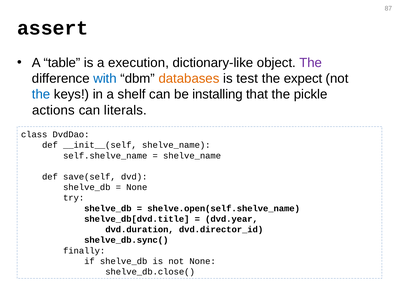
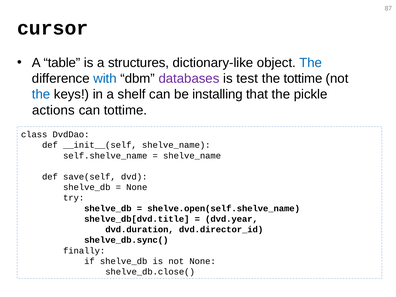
assert: assert -> cursor (53, 28)
execution: execution -> structures (139, 63)
The colour: purple -> blue (311, 63)
databases colour: orange -> purple (189, 78)
the expect: expect -> tottime (303, 78)
can literals: literals -> tottime (125, 110)
